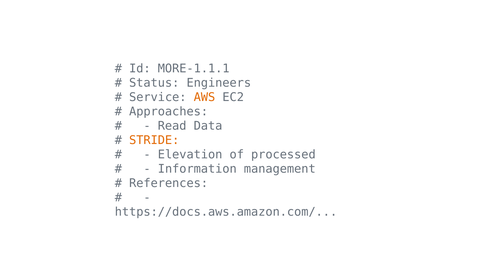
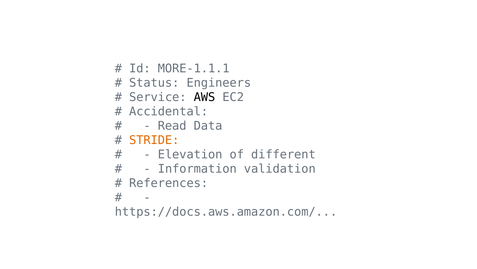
AWS colour: orange -> black (204, 97)
Approaches: Approaches -> Accidental (169, 111)
processed: processed -> different (283, 154)
management: management -> validation (280, 169)
